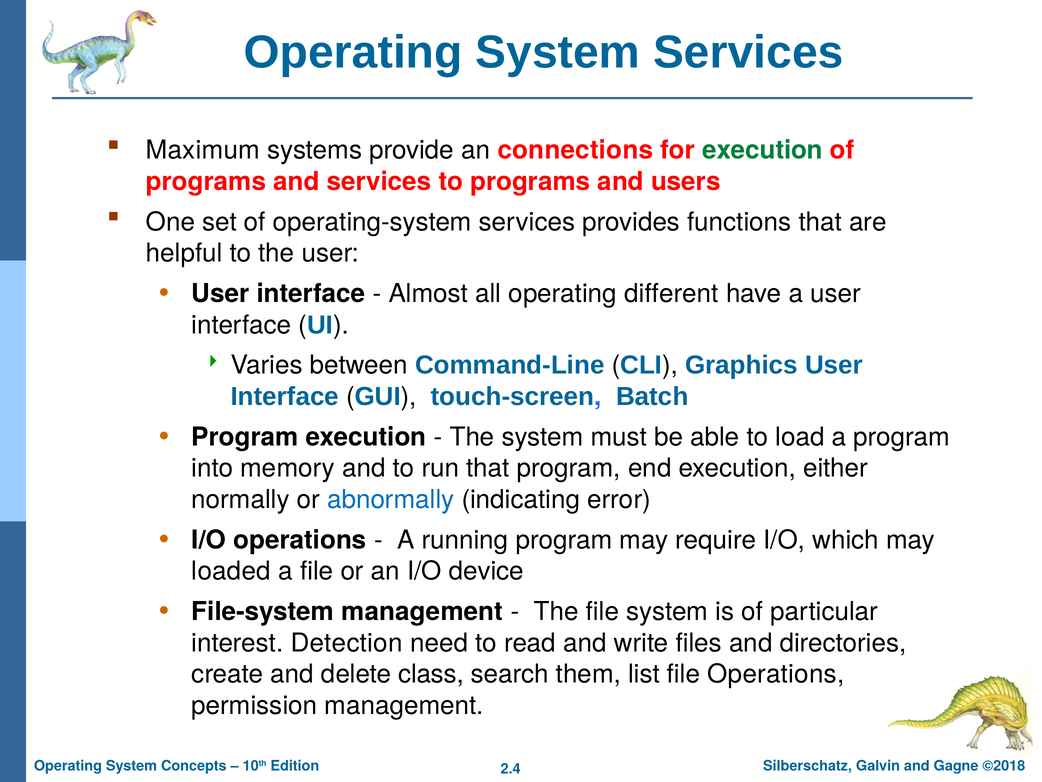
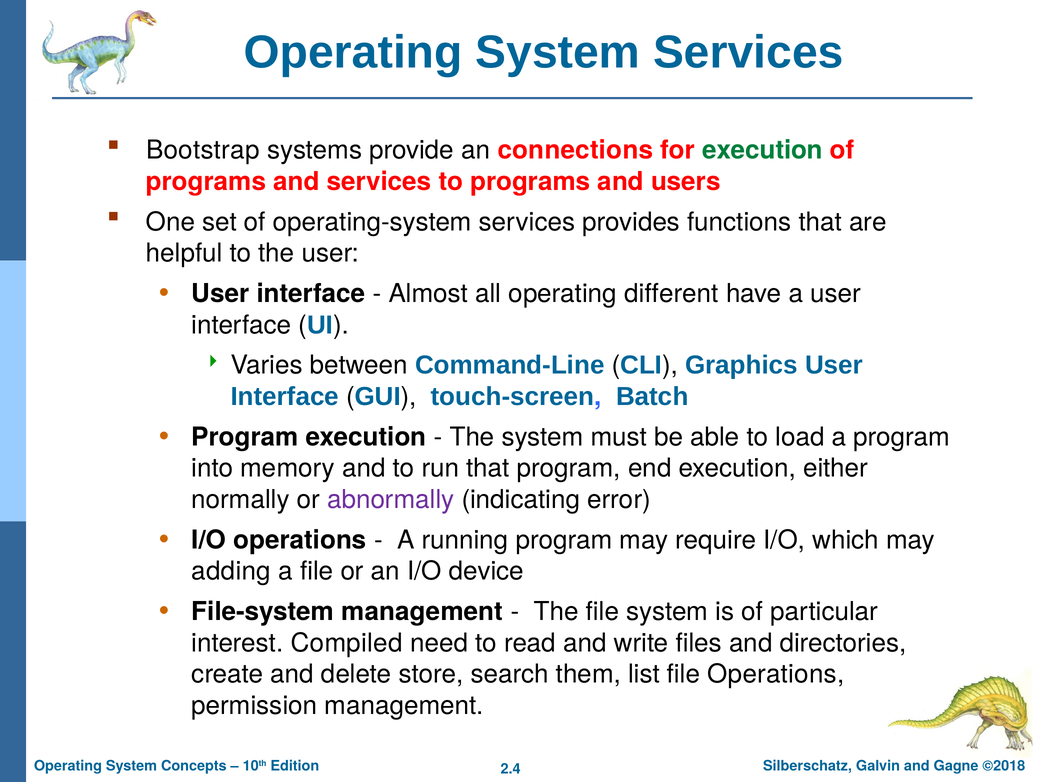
Maximum: Maximum -> Bootstrap (203, 150)
abnormally colour: blue -> purple (391, 499)
loaded: loaded -> adding (231, 571)
Detection: Detection -> Compiled (347, 642)
class: class -> store (431, 674)
